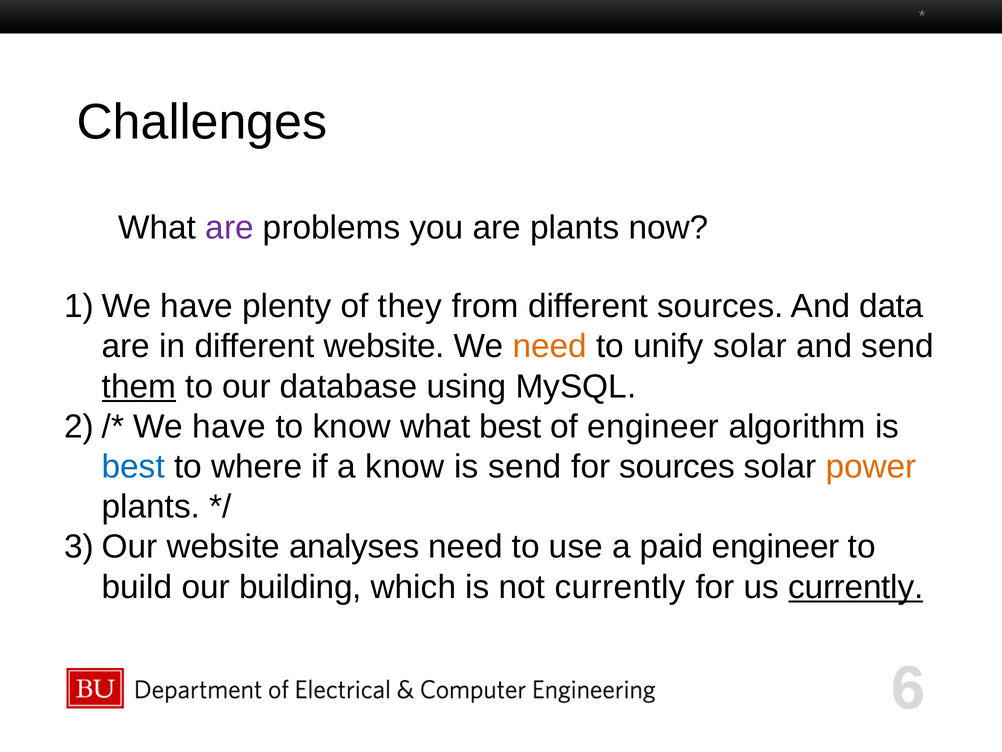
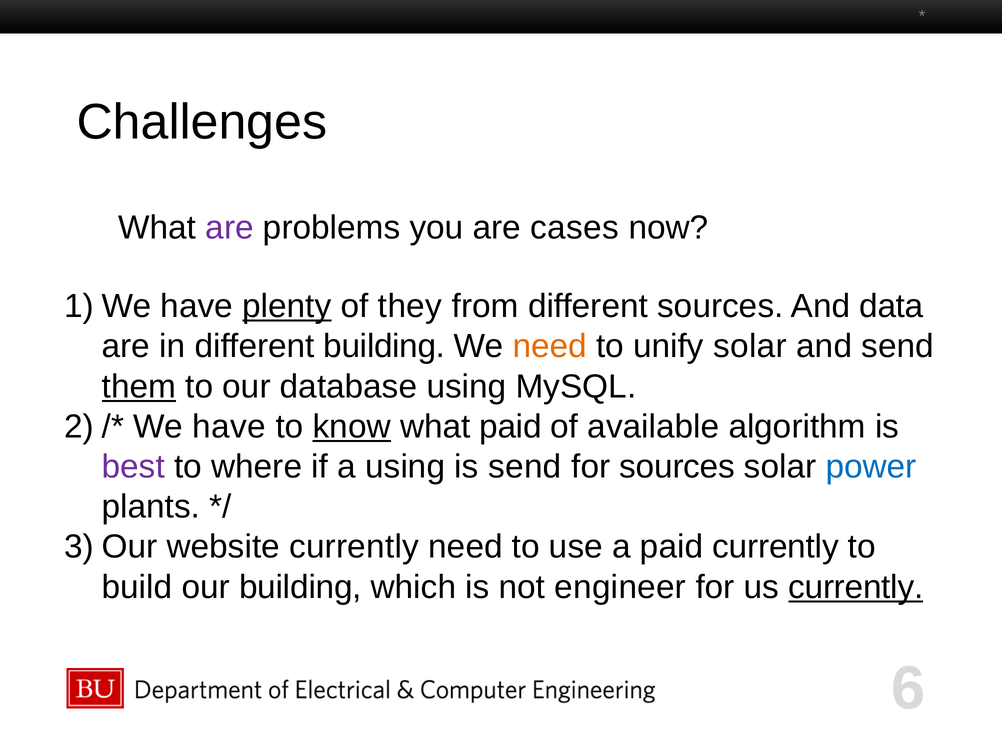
are plants: plants -> cases (575, 228)
plenty underline: none -> present (287, 306)
different website: website -> building (384, 346)
know underline: none -> present (352, 426)
what best: best -> paid (511, 426)
of engineer: engineer -> available (653, 426)
best colour: blue -> purple (133, 466)
a know: know -> using (405, 466)
power colour: orange -> blue (871, 466)
website analyses: analyses -> currently (354, 547)
paid engineer: engineer -> currently (776, 547)
not currently: currently -> engineer (620, 587)
